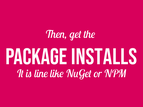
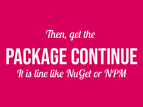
INSTALLS: INSTALLS -> CONTINUE (104, 57)
